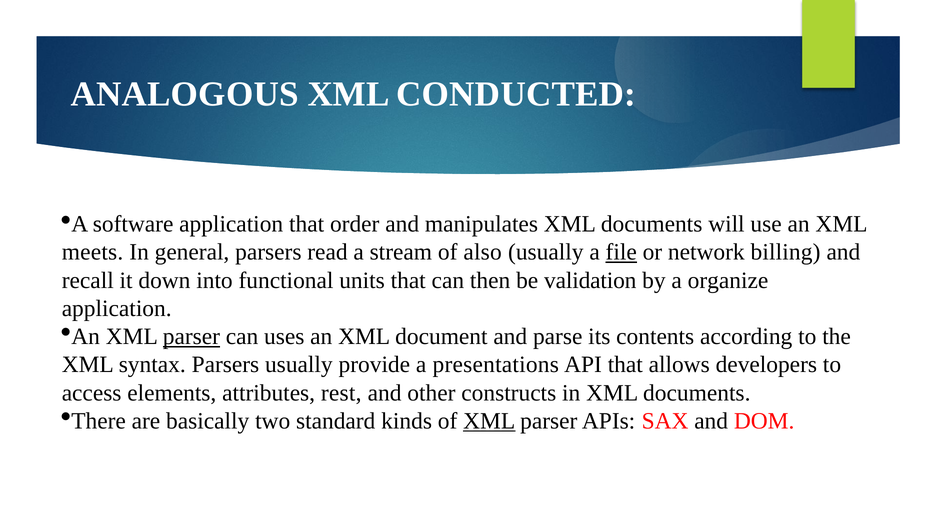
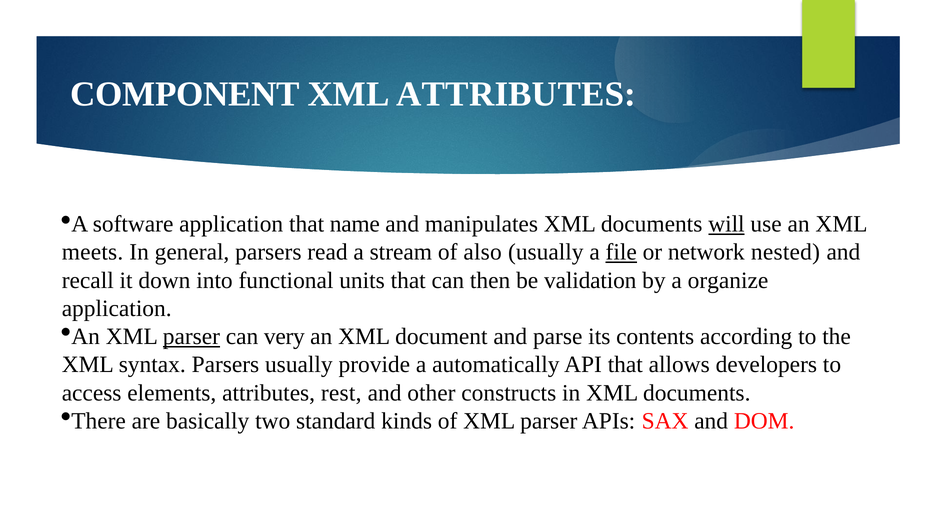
ANALOGOUS: ANALOGOUS -> COMPONENT (185, 94)
XML CONDUCTED: CONDUCTED -> ATTRIBUTES (516, 94)
order: order -> name (355, 224)
will underline: none -> present (726, 224)
billing: billing -> nested (785, 252)
uses: uses -> very (284, 337)
presentations: presentations -> automatically (496, 365)
XML underline: present -> none (489, 421)
